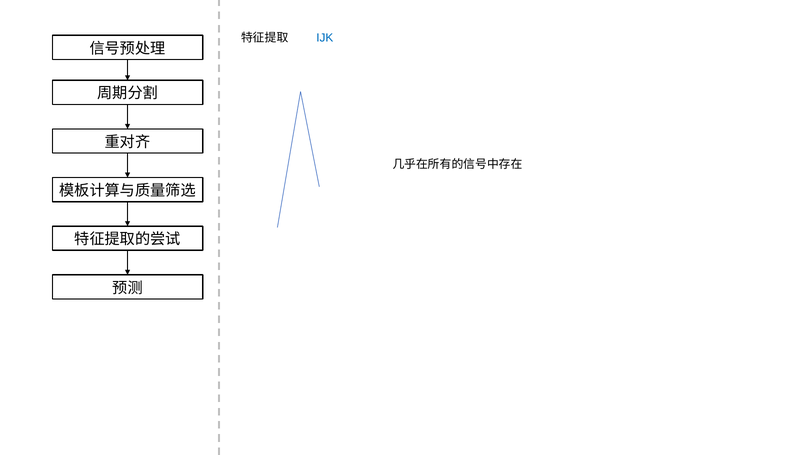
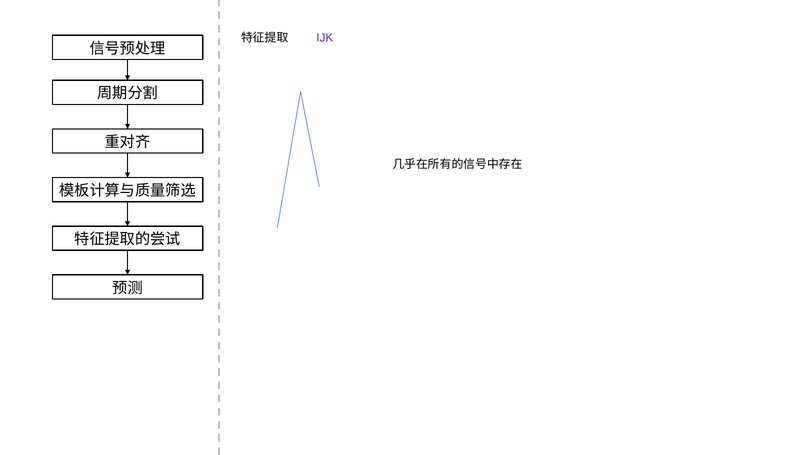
IJK colour: blue -> purple (325, 38)
